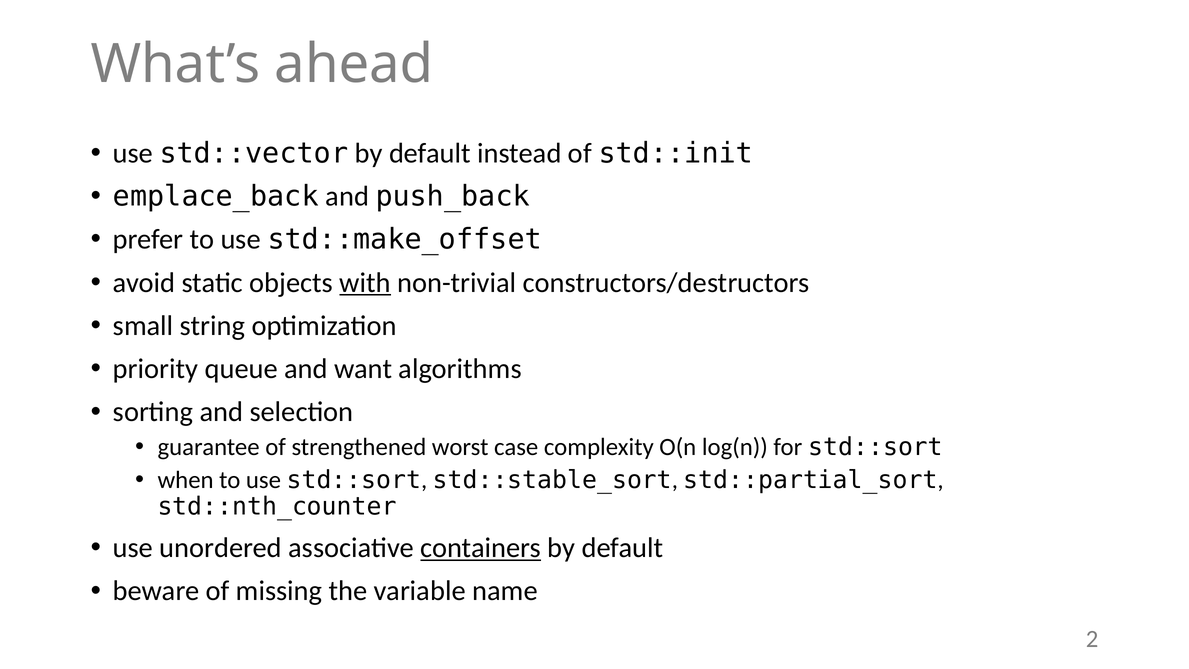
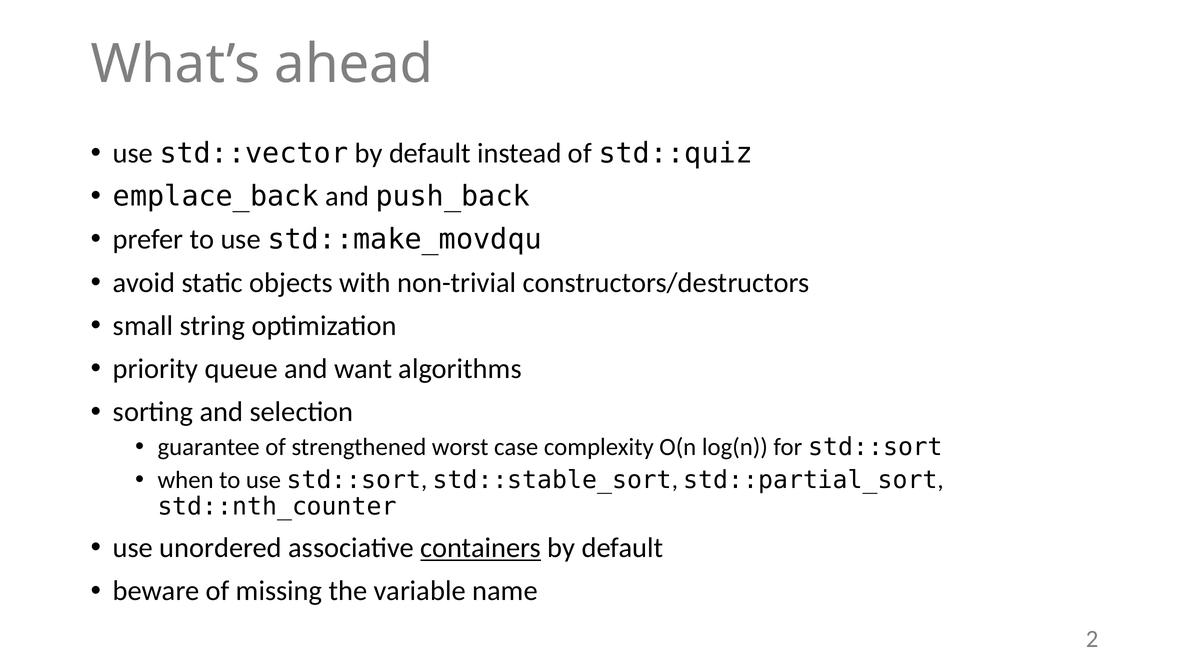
std::init: std::init -> std::quiz (676, 153)
std::make_offset: std::make_offset -> std::make_movdqu (405, 239)
with underline: present -> none (365, 283)
